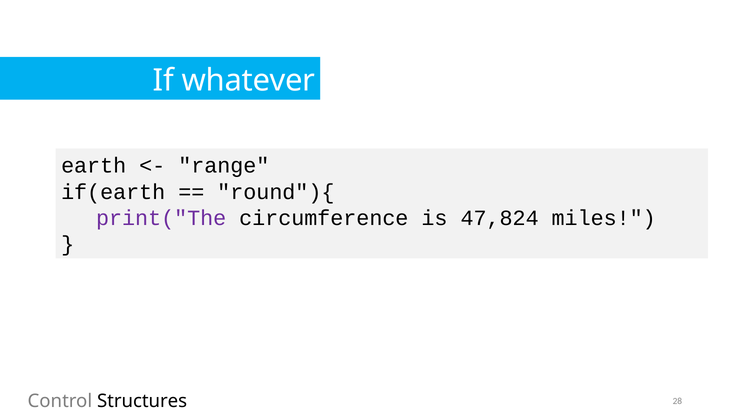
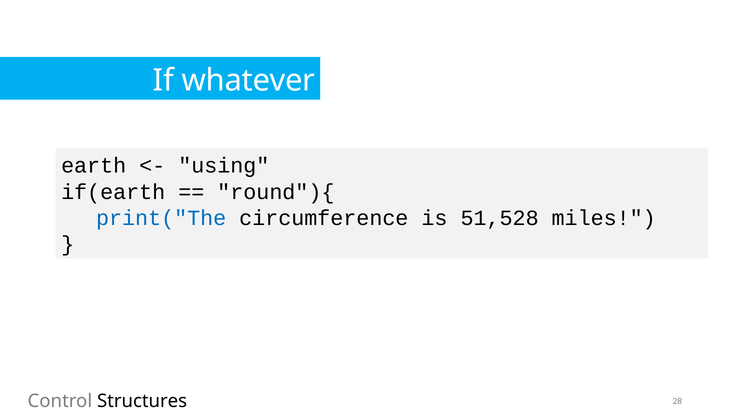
range: range -> using (224, 166)
print("The colour: purple -> blue (161, 218)
47,824: 47,824 -> 51,528 (500, 218)
